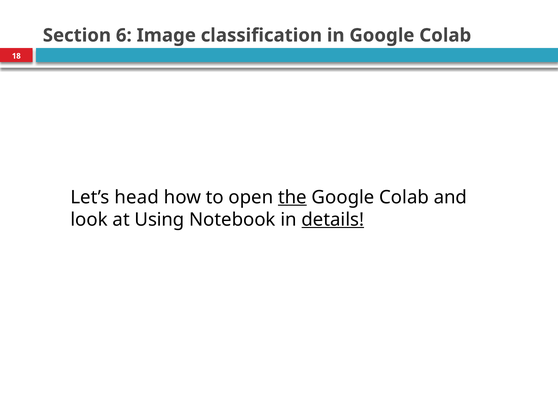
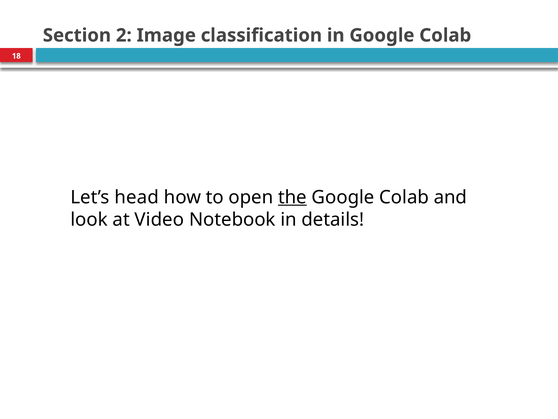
6: 6 -> 2 (124, 35)
Using: Using -> Video (159, 219)
details underline: present -> none (333, 219)
